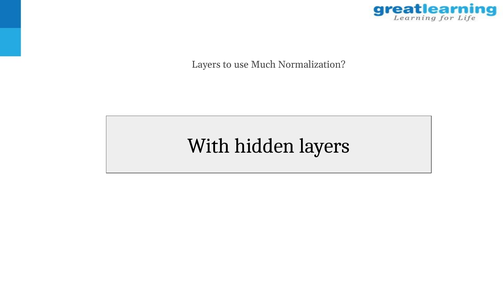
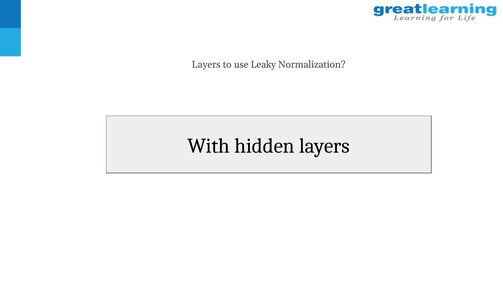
Much: Much -> Leaky (263, 64)
